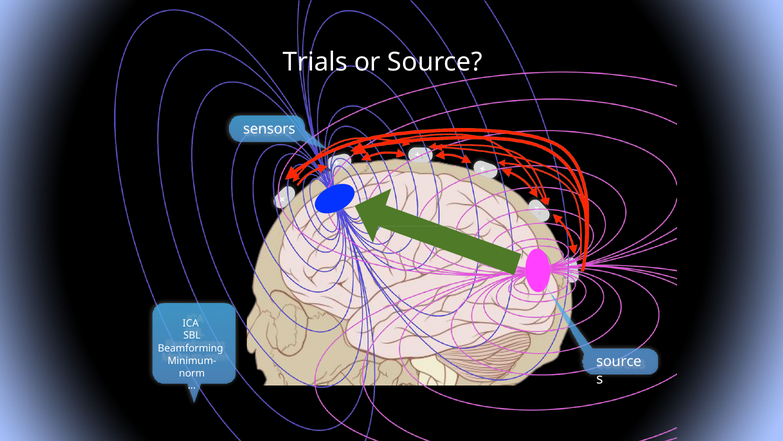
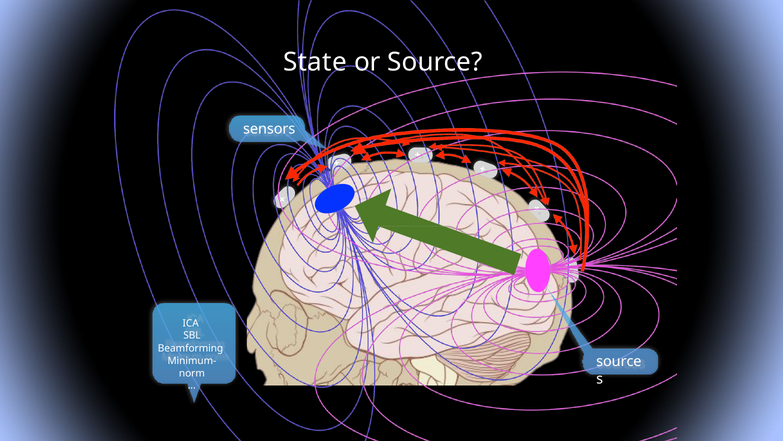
Trials: Trials -> State (315, 62)
